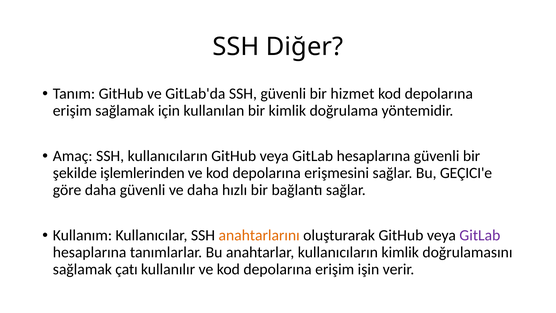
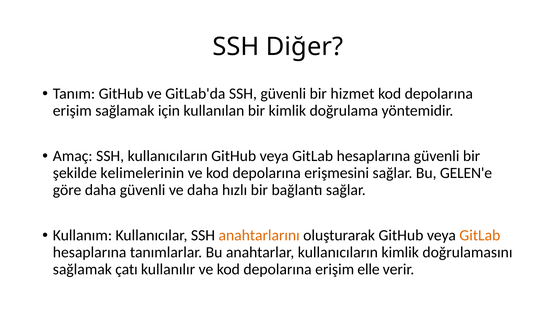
işlemlerinden: işlemlerinden -> kelimelerinin (142, 173)
GEÇICI'e: GEÇICI'e -> GELEN'e (466, 173)
GitLab colour: purple -> orange (480, 235)
işin: işin -> elle (369, 269)
